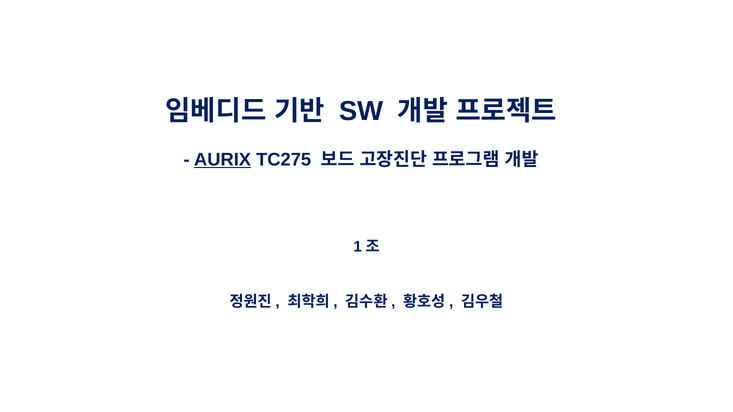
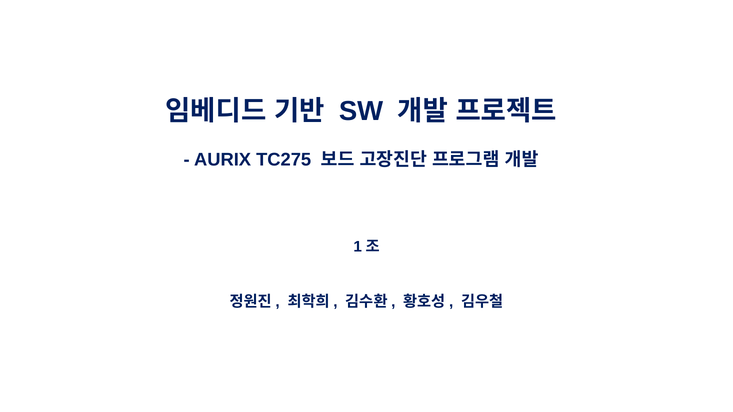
AURIX underline: present -> none (223, 160)
